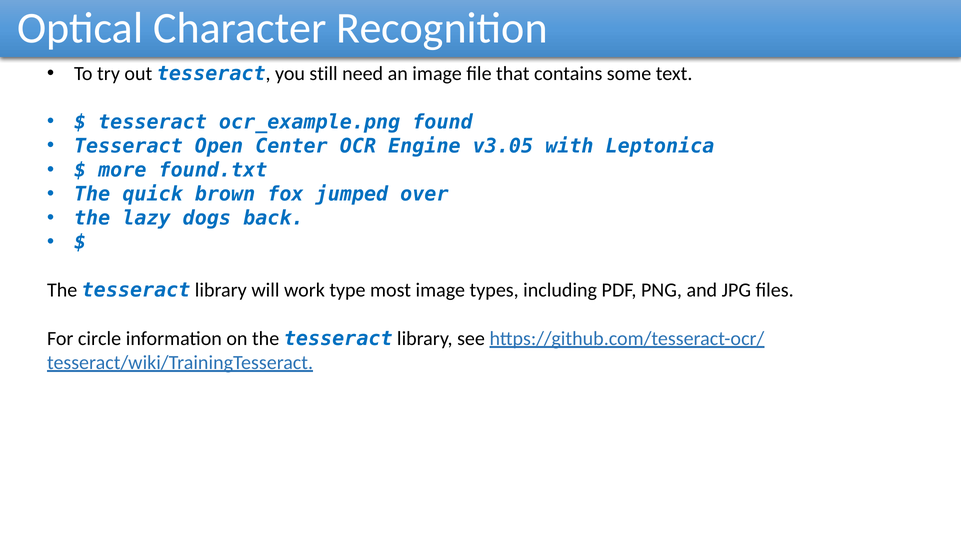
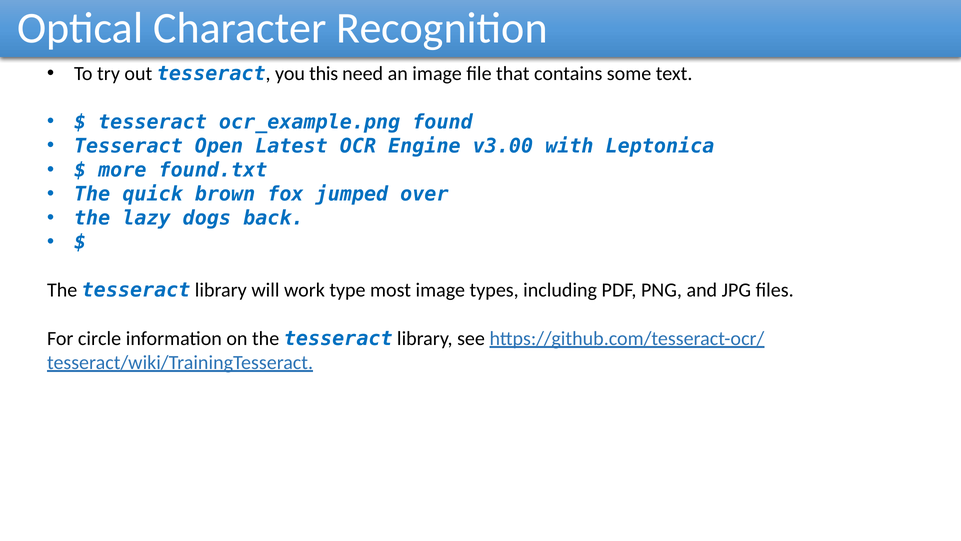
still: still -> this (324, 74)
Center: Center -> Latest (291, 146)
v3.05: v3.05 -> v3.00 (503, 146)
